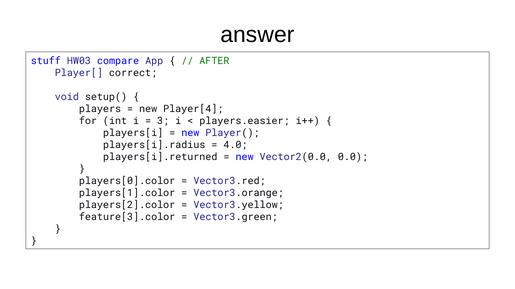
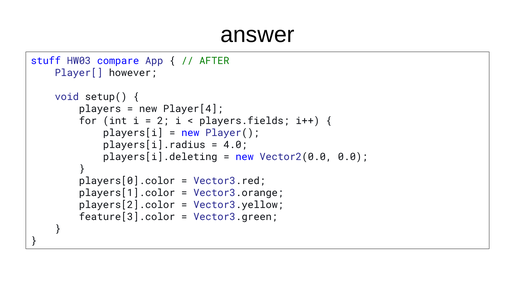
correct: correct -> however (133, 73)
3: 3 -> 2 (163, 121)
players.easier: players.easier -> players.fields (244, 121)
players[i].returned: players[i].returned -> players[i].deleting (160, 157)
